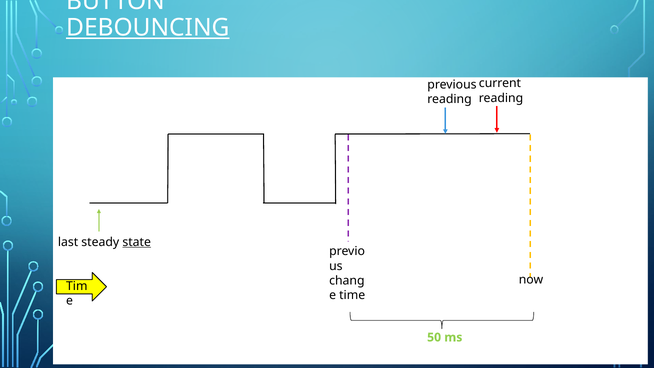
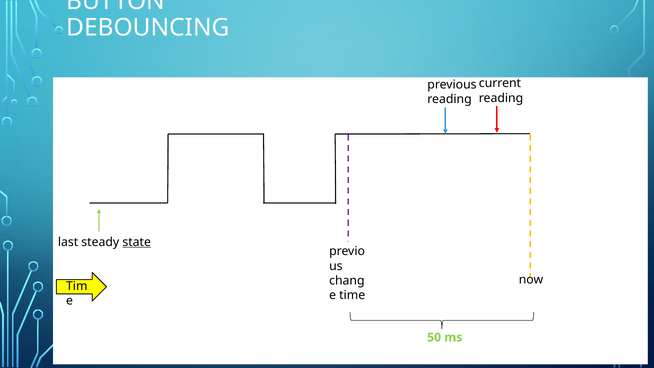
DEBOUNCING underline: present -> none (148, 28)
